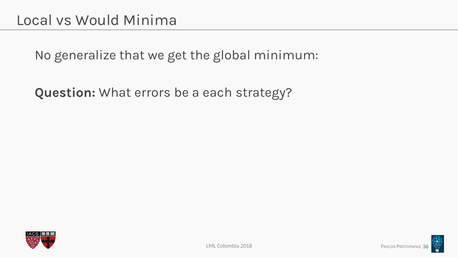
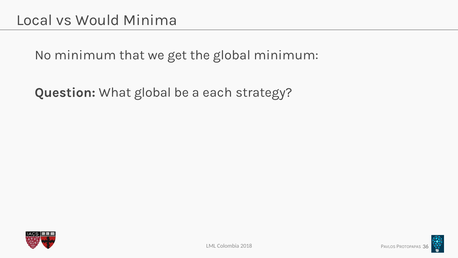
No generalize: generalize -> minimum (85, 55)
What errors: errors -> global (153, 92)
